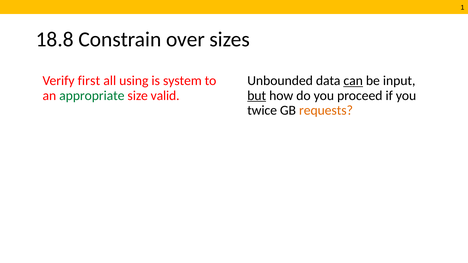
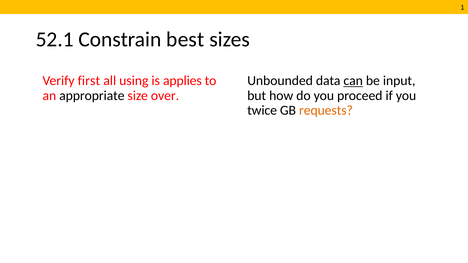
18.8: 18.8 -> 52.1 (55, 39)
over: over -> best (185, 39)
system: system -> applies (182, 81)
appropriate colour: green -> black (92, 96)
valid: valid -> over (165, 96)
but underline: present -> none (257, 96)
